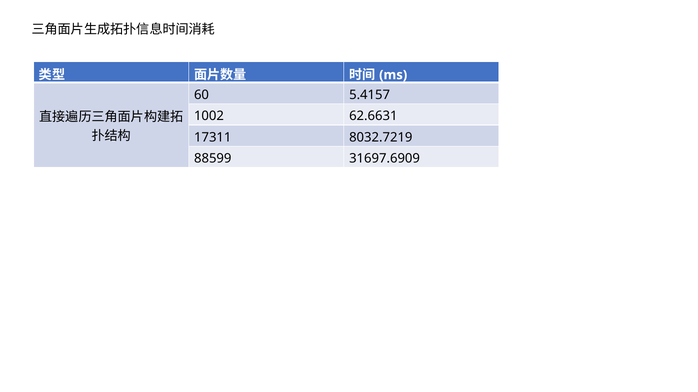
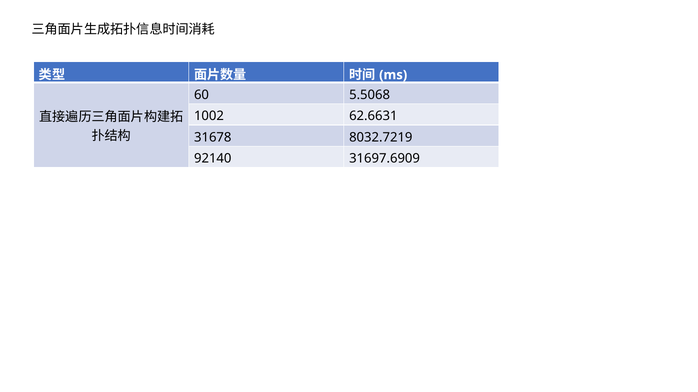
5.4157: 5.4157 -> 5.5068 (370, 95)
17311: 17311 -> 31678 (213, 137)
88599: 88599 -> 92140 (213, 159)
